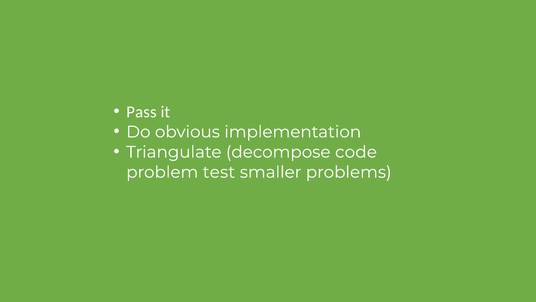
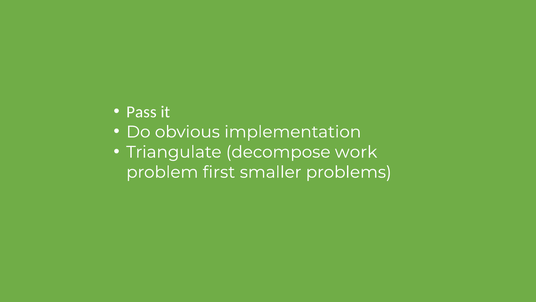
code: code -> work (356, 152)
test: test -> first (219, 172)
